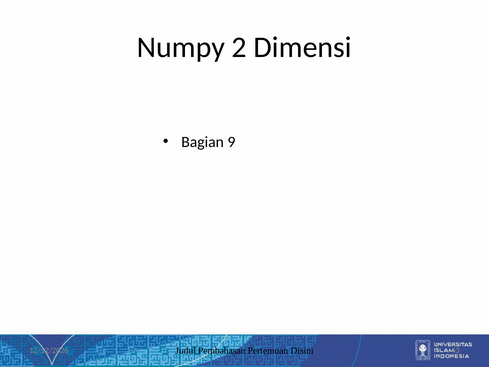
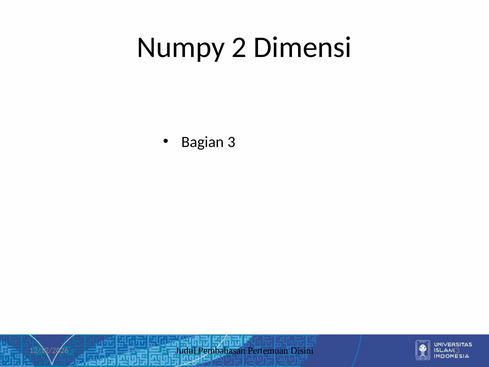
9: 9 -> 3 (231, 142)
